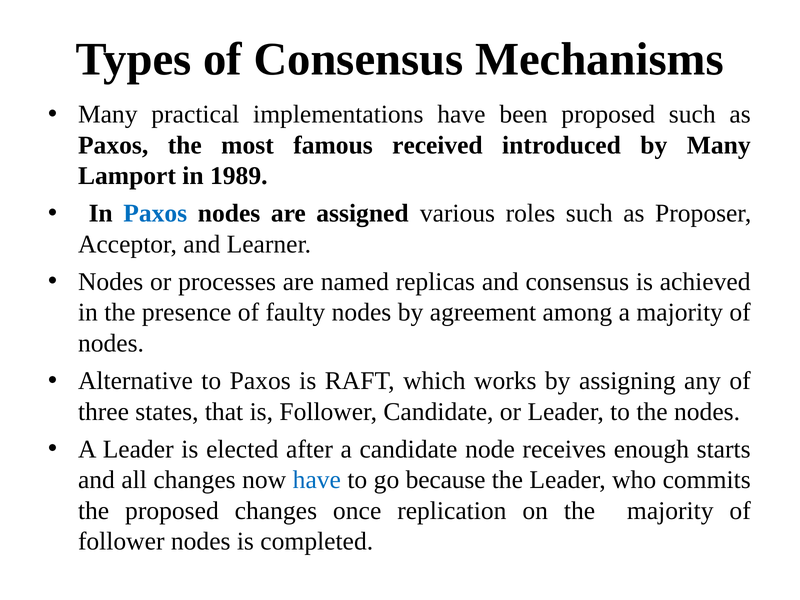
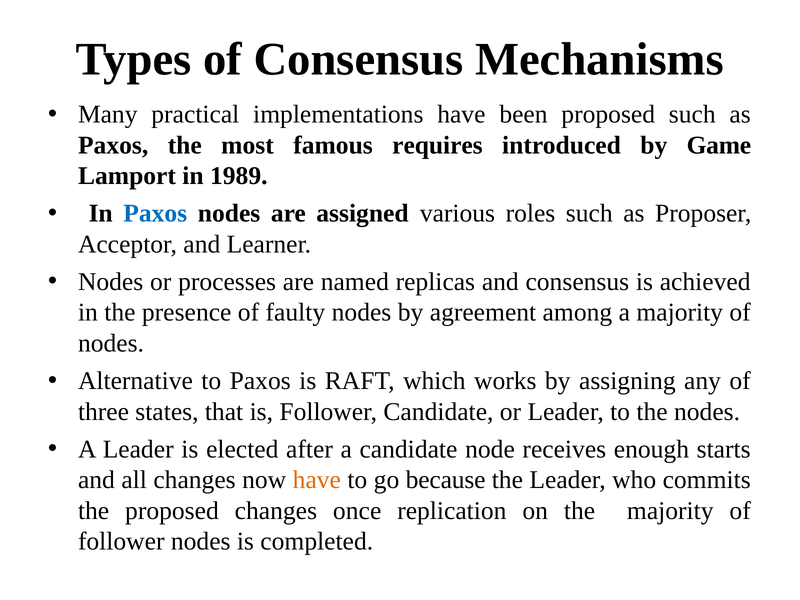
received: received -> requires (437, 145)
by Many: Many -> Game (719, 145)
have colour: blue -> orange (317, 480)
